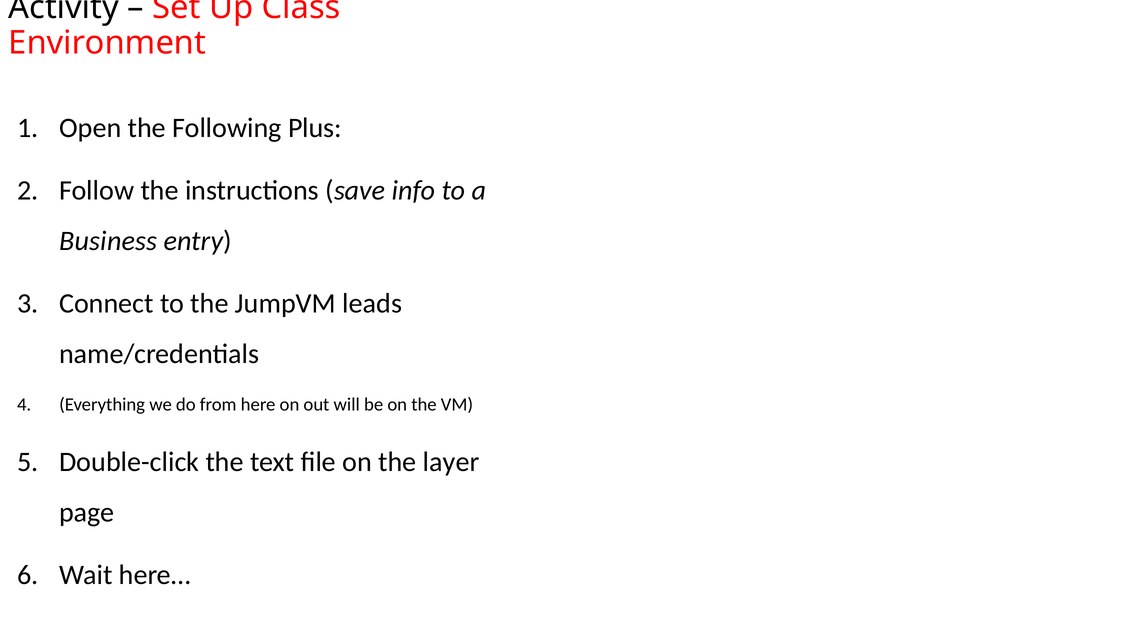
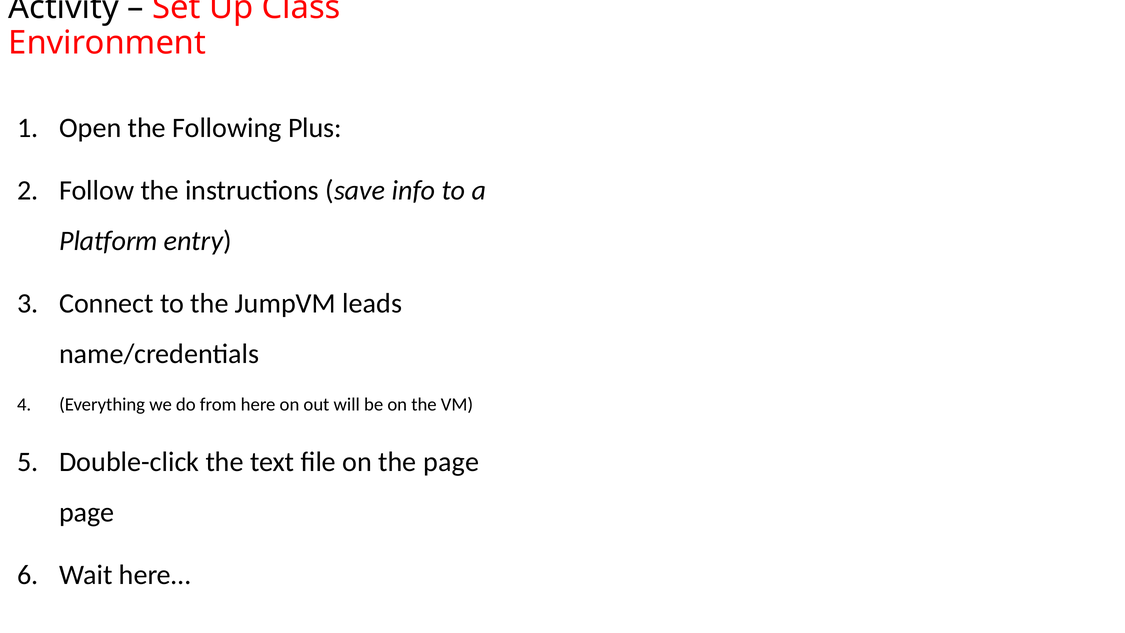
Business: Business -> Platform (108, 241)
the layer: layer -> page (451, 462)
